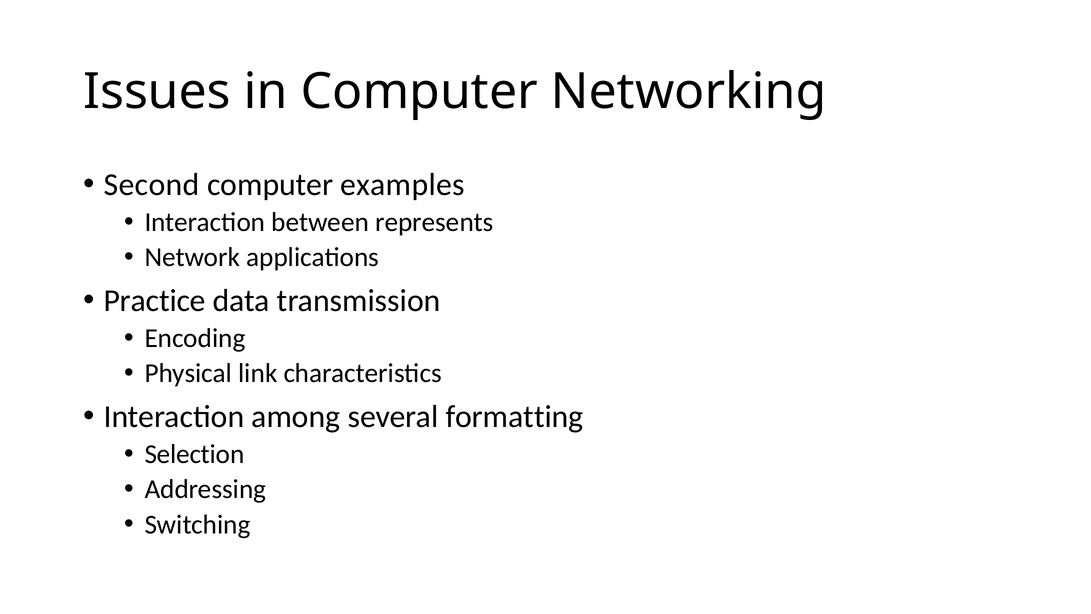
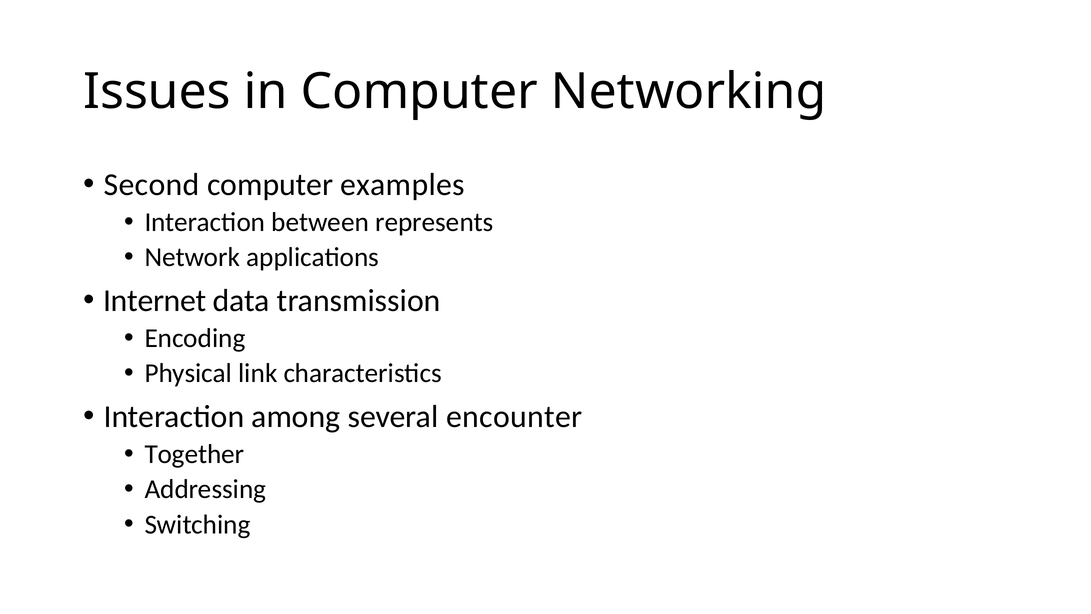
Practice: Practice -> Internet (155, 300)
formatting: formatting -> encounter (514, 416)
Selection: Selection -> Together (194, 454)
